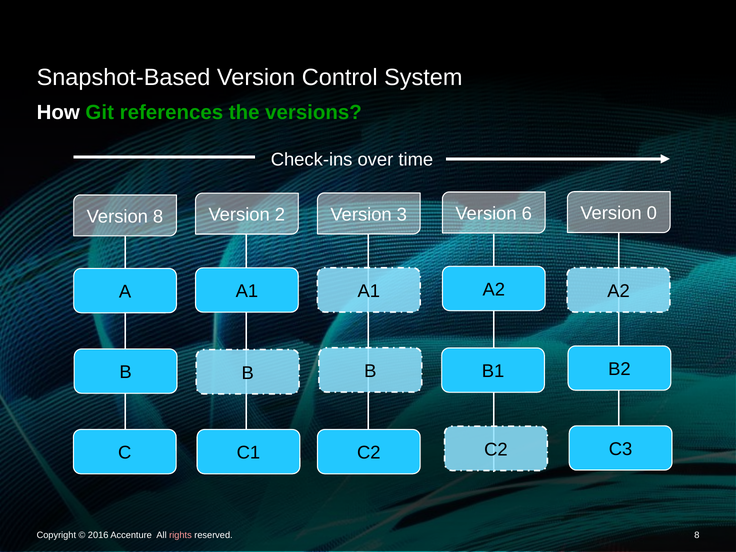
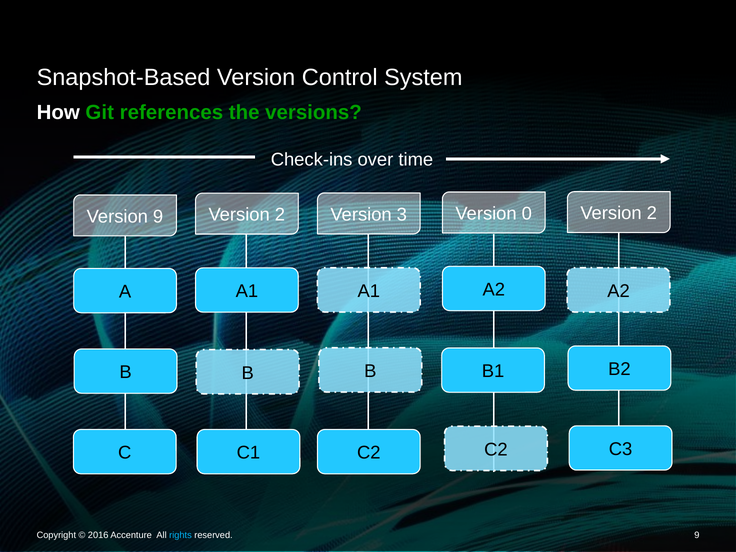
Version 8: 8 -> 9 (158, 217)
6: 6 -> 0 (527, 214)
0: 0 -> 2 (652, 213)
rights colour: pink -> light blue (180, 535)
reserved 8: 8 -> 9 (697, 535)
